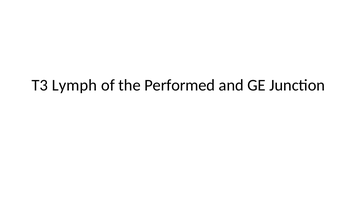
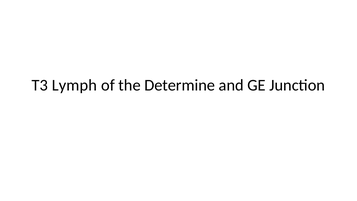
Performed: Performed -> Determine (180, 85)
